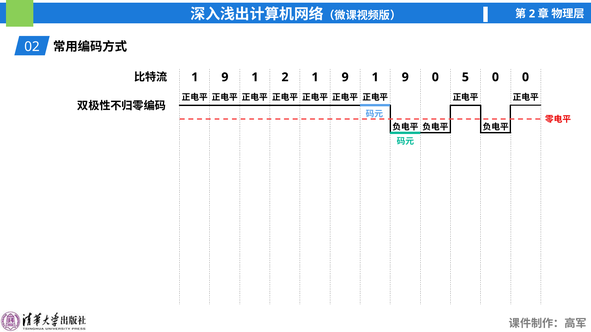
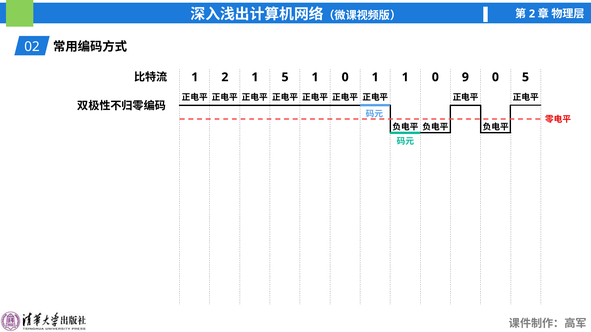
9: 9 -> 2 (225, 77)
1 2: 2 -> 5 (285, 77)
9: 9 -> 0 (345, 77)
9: 9 -> 1 (405, 77)
5: 5 -> 9 (465, 77)
0 0: 0 -> 5 (525, 77)
